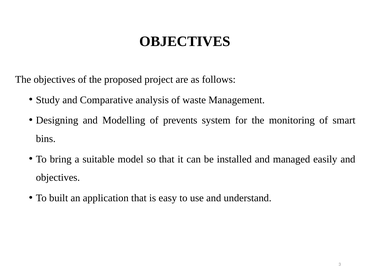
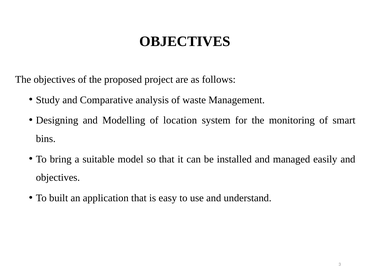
prevents: prevents -> location (180, 120)
